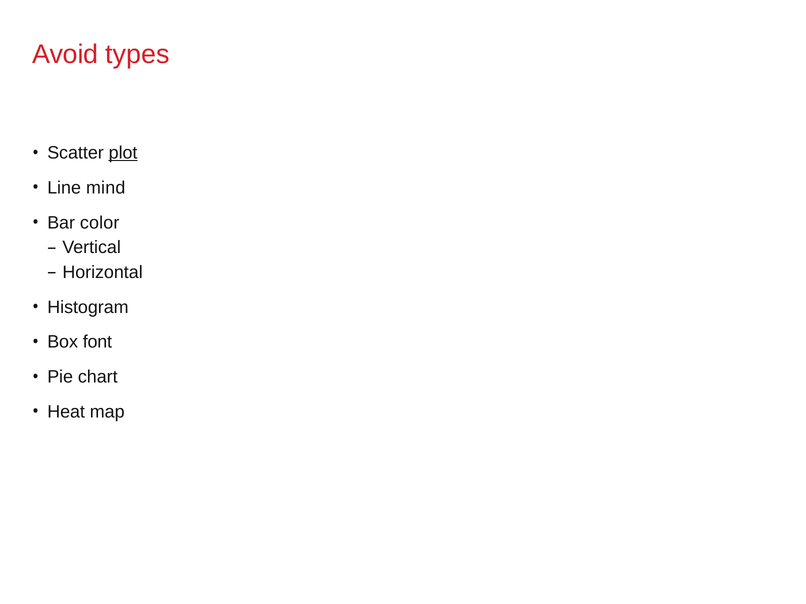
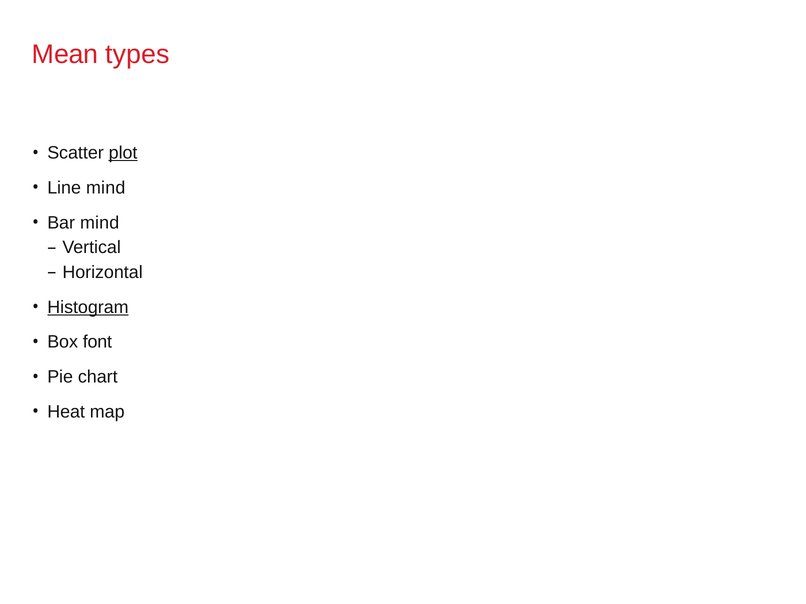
Avoid: Avoid -> Mean (65, 55)
Bar color: color -> mind (100, 223)
Histogram underline: none -> present (88, 307)
